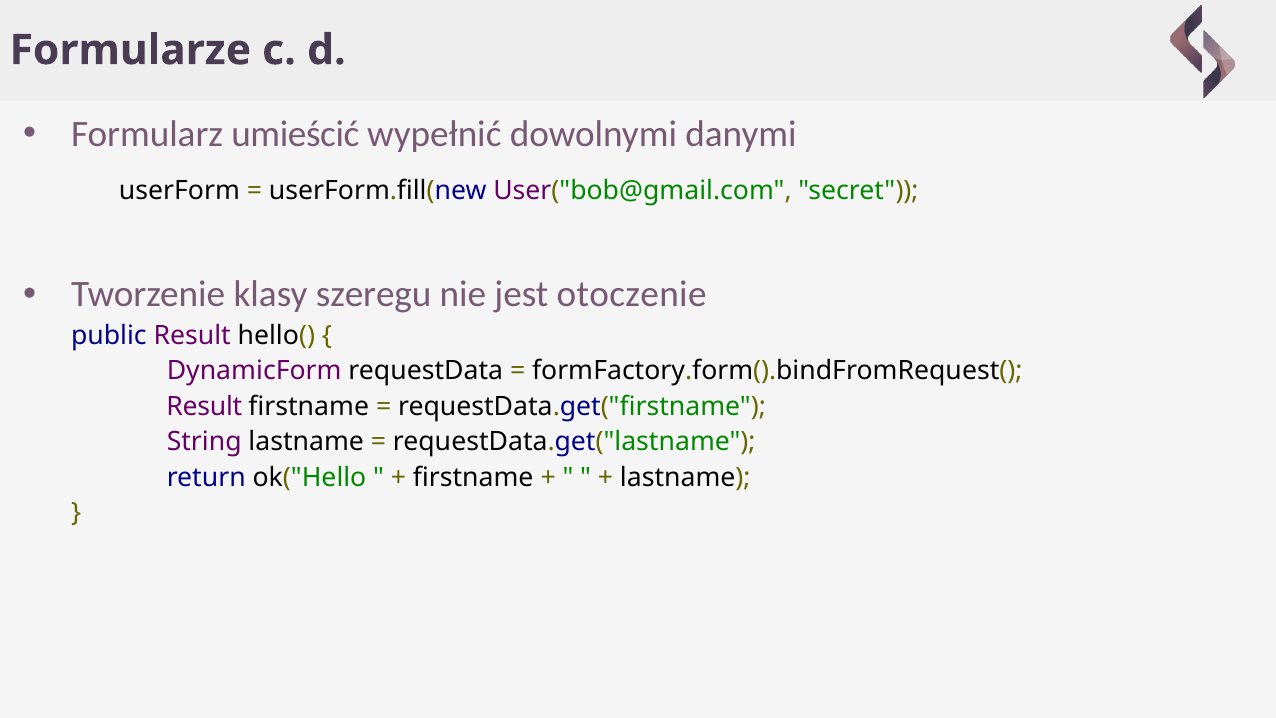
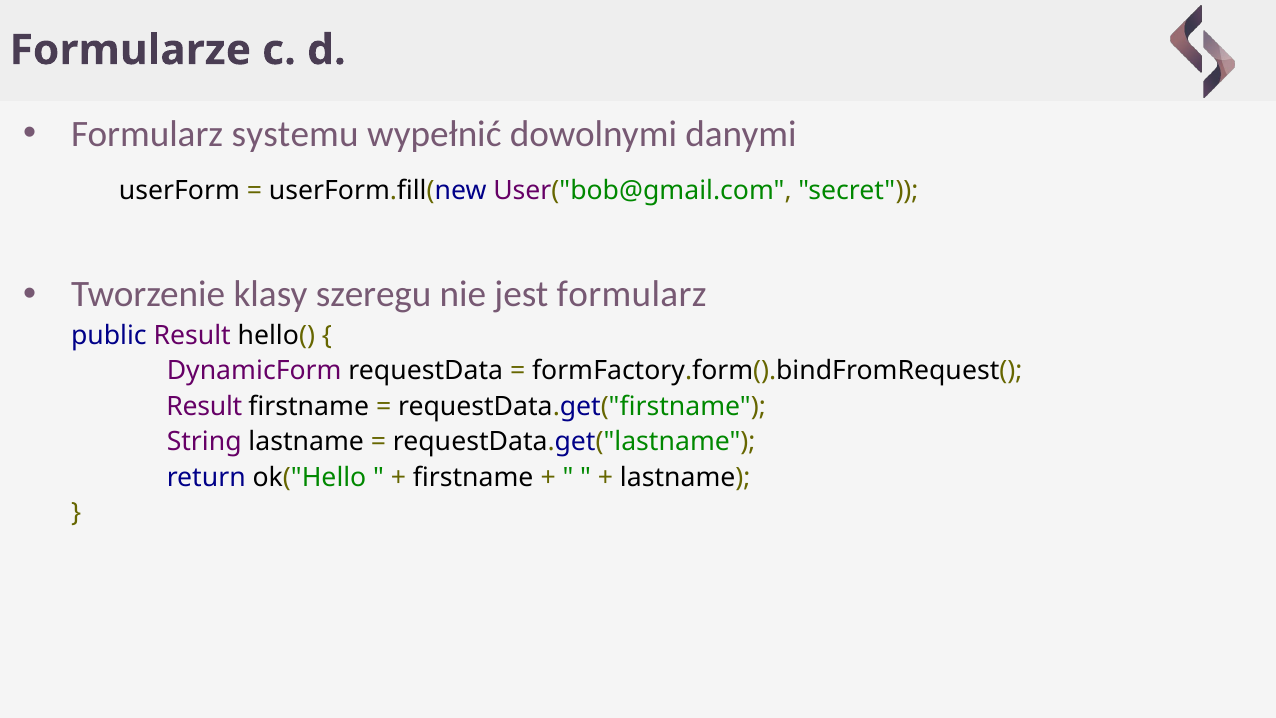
umieścić: umieścić -> systemu (295, 134)
jest otoczenie: otoczenie -> formularz (632, 295)
